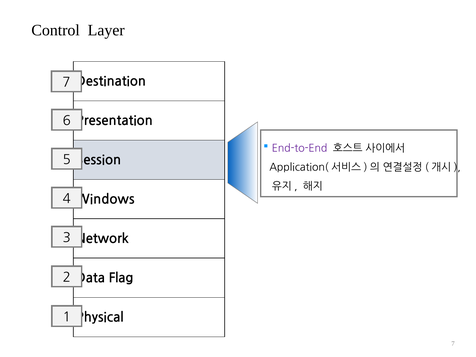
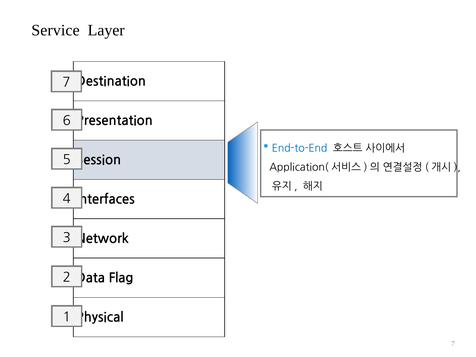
Control: Control -> Service (56, 30)
End-to-End colour: purple -> blue (300, 148)
Windows: Windows -> Interfaces (105, 199)
